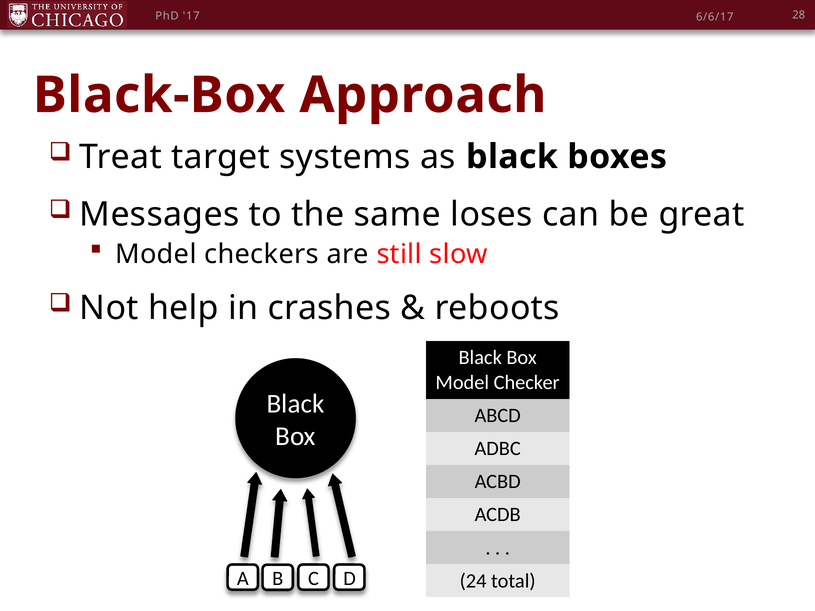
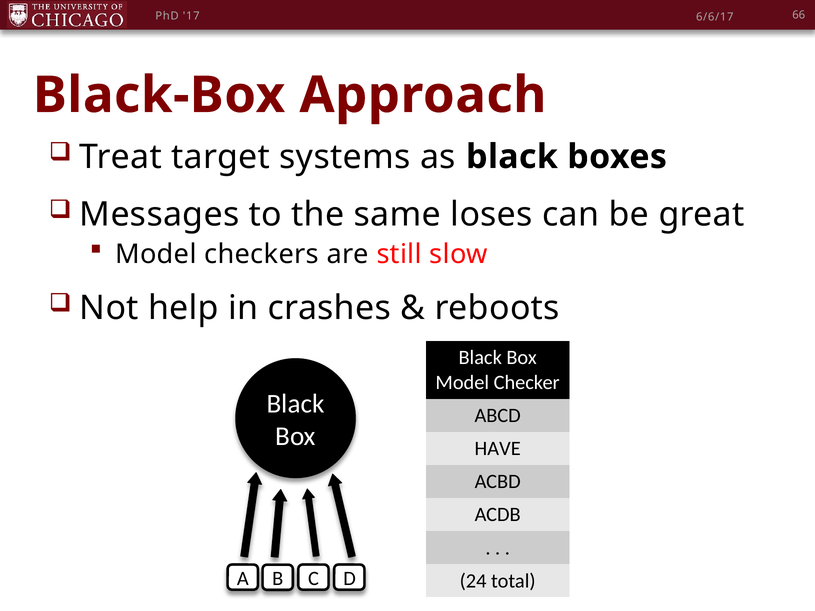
28: 28 -> 66 (799, 15)
ADBC: ADBC -> HAVE (498, 449)
